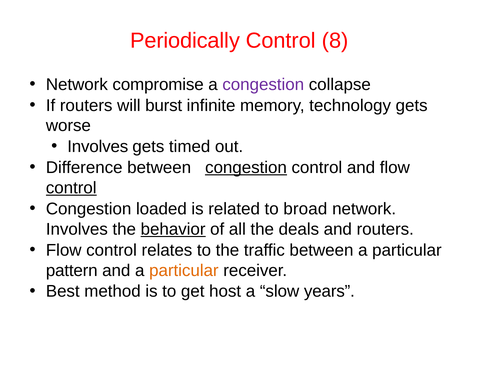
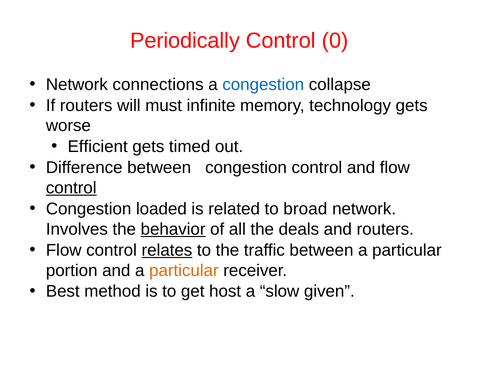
8: 8 -> 0 (335, 41)
compromise: compromise -> connections (158, 85)
congestion colour: purple -> blue (263, 85)
burst: burst -> must (164, 105)
Involves: Involves -> Efficient (98, 147)
congestion underline: present -> none (246, 168)
relates underline: none -> present (167, 250)
pattern: pattern -> portion (72, 271)
years: years -> given (329, 291)
